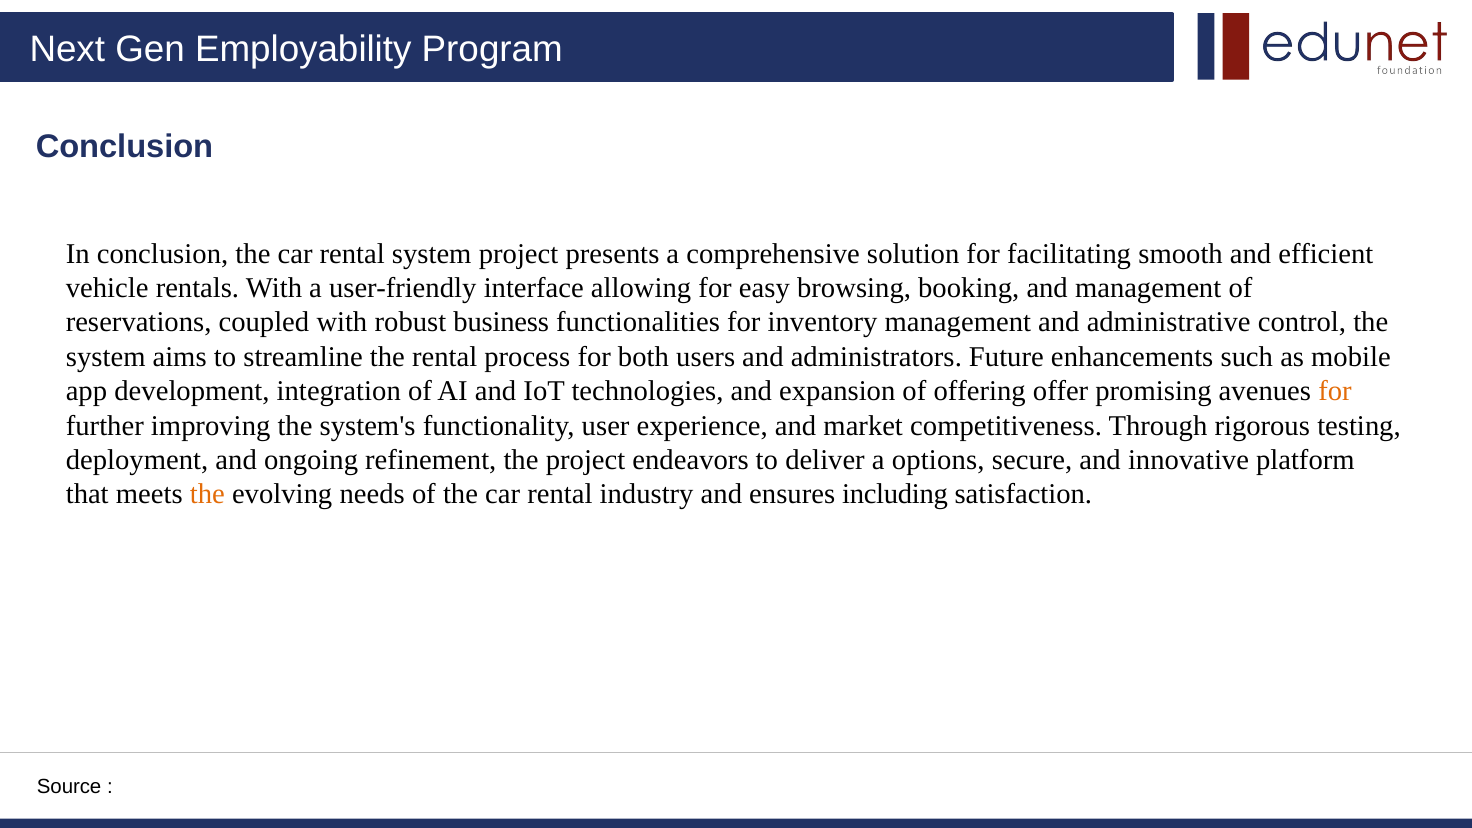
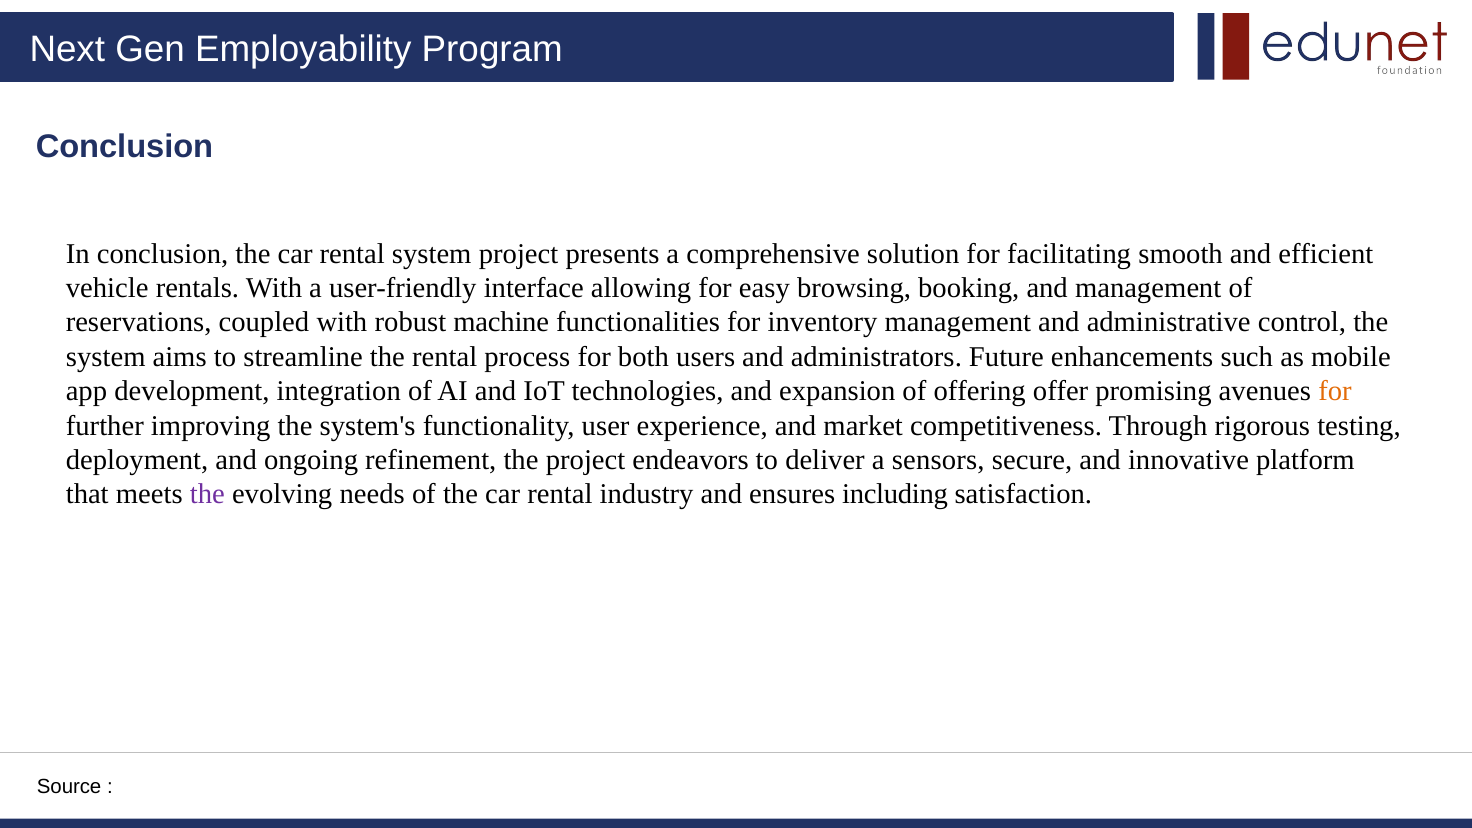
business: business -> machine (501, 323)
options: options -> sensors (938, 460)
the colour: orange -> purple (207, 494)
